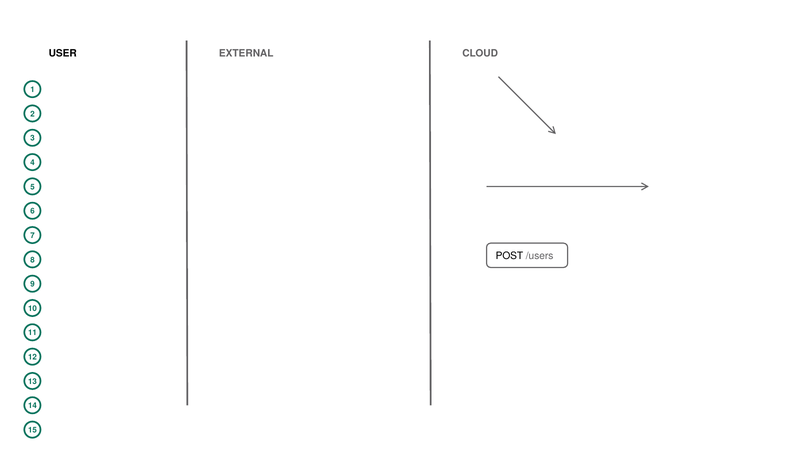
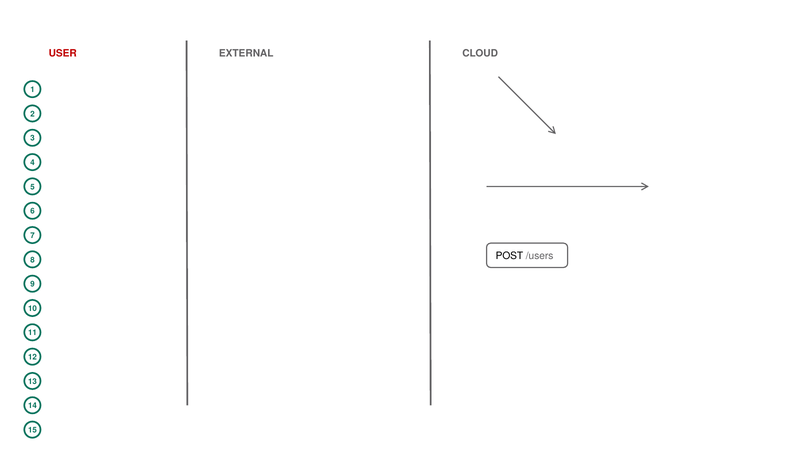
USER colour: black -> red (63, 53)
